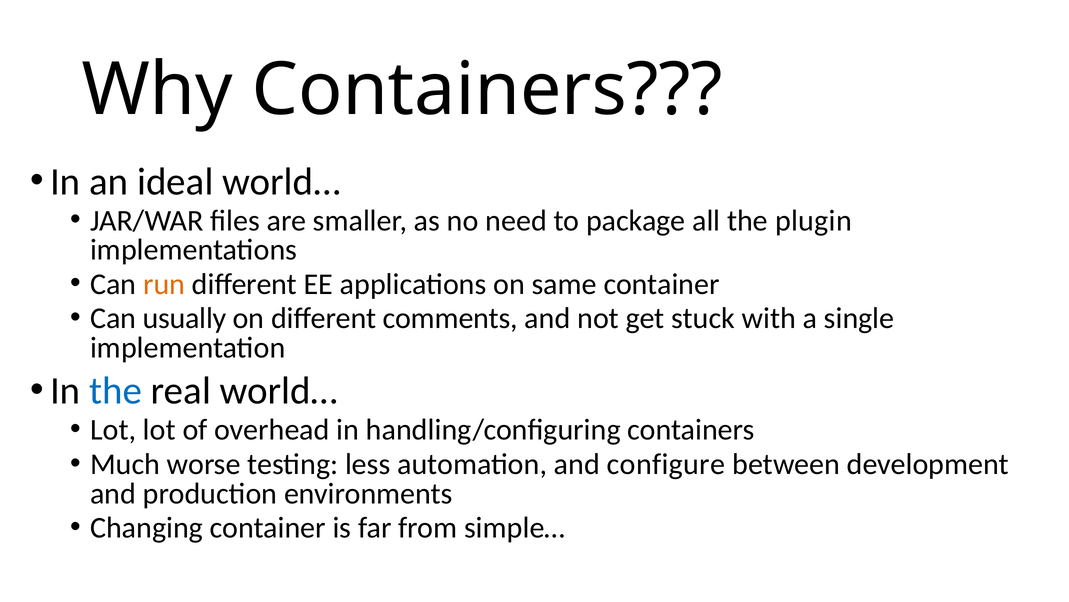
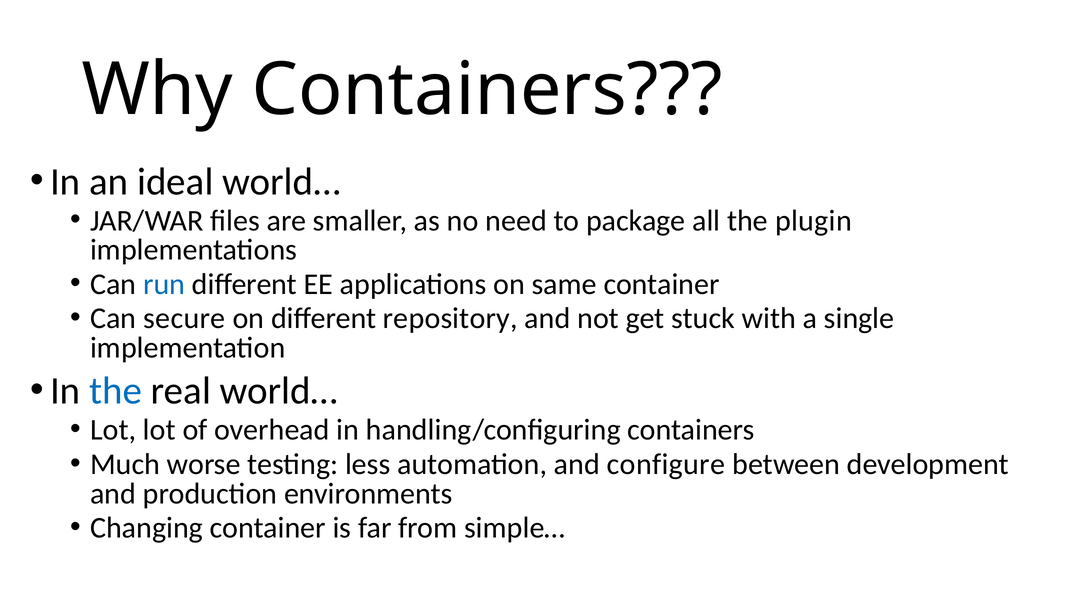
run colour: orange -> blue (164, 284)
usually: usually -> secure (184, 318)
comments: comments -> repository (450, 318)
